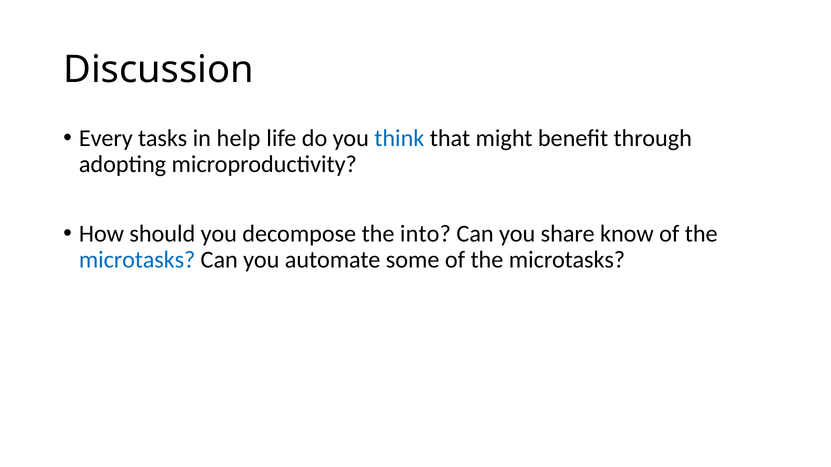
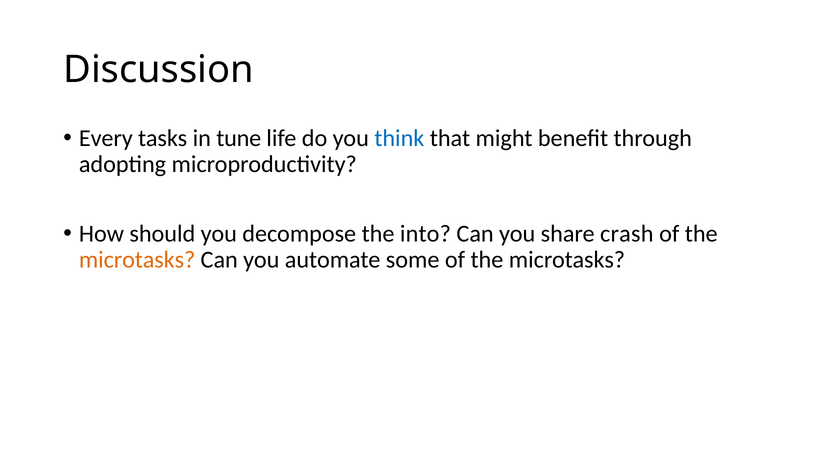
help: help -> tune (239, 138)
know: know -> crash (627, 234)
microtasks colour: blue -> orange (137, 260)
